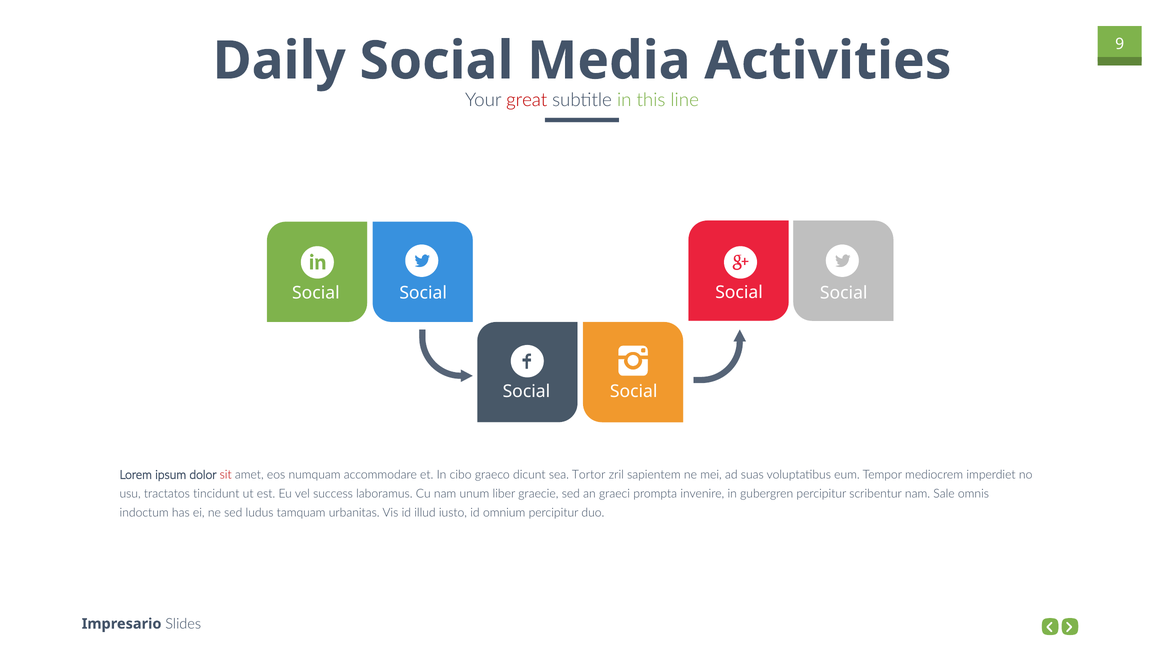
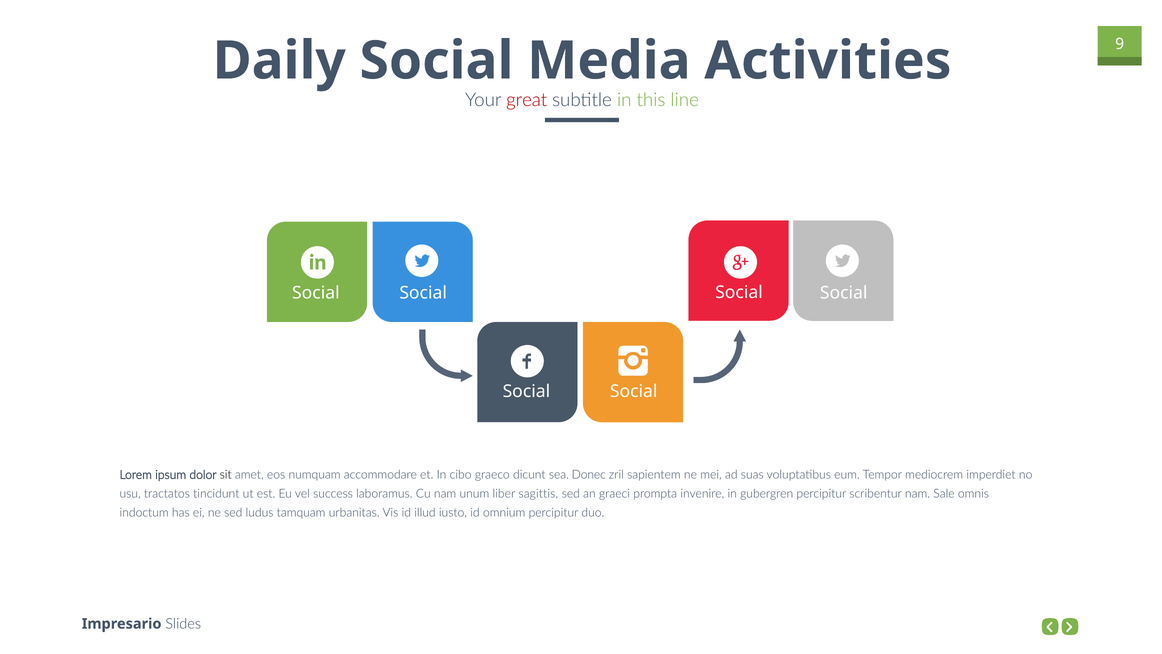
sit colour: red -> black (226, 475)
Tortor: Tortor -> Donec (589, 475)
graecie: graecie -> sagittis (538, 494)
